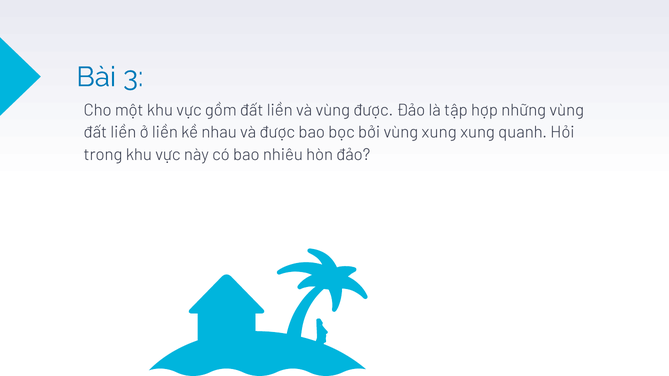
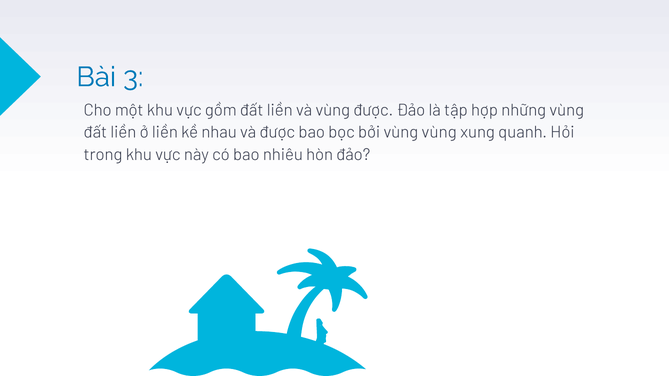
vùng xung: xung -> vùng (439, 133)
